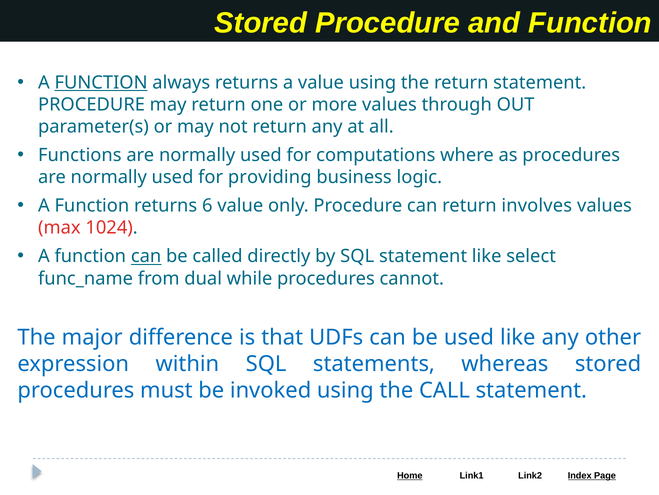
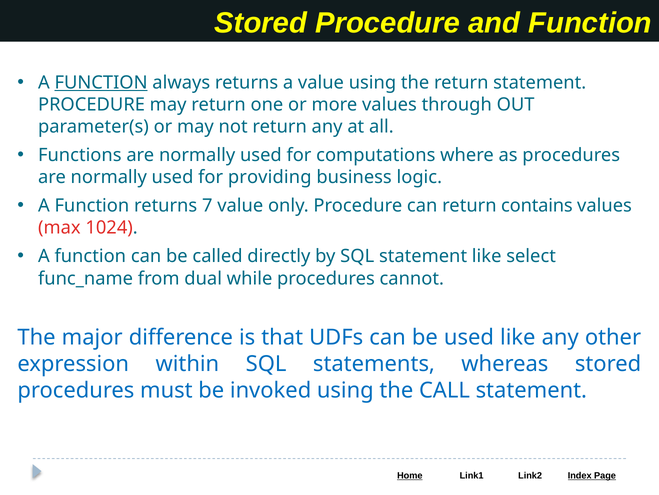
6: 6 -> 7 (207, 206)
involves: involves -> contains (537, 206)
can underline: present -> none (146, 256)
